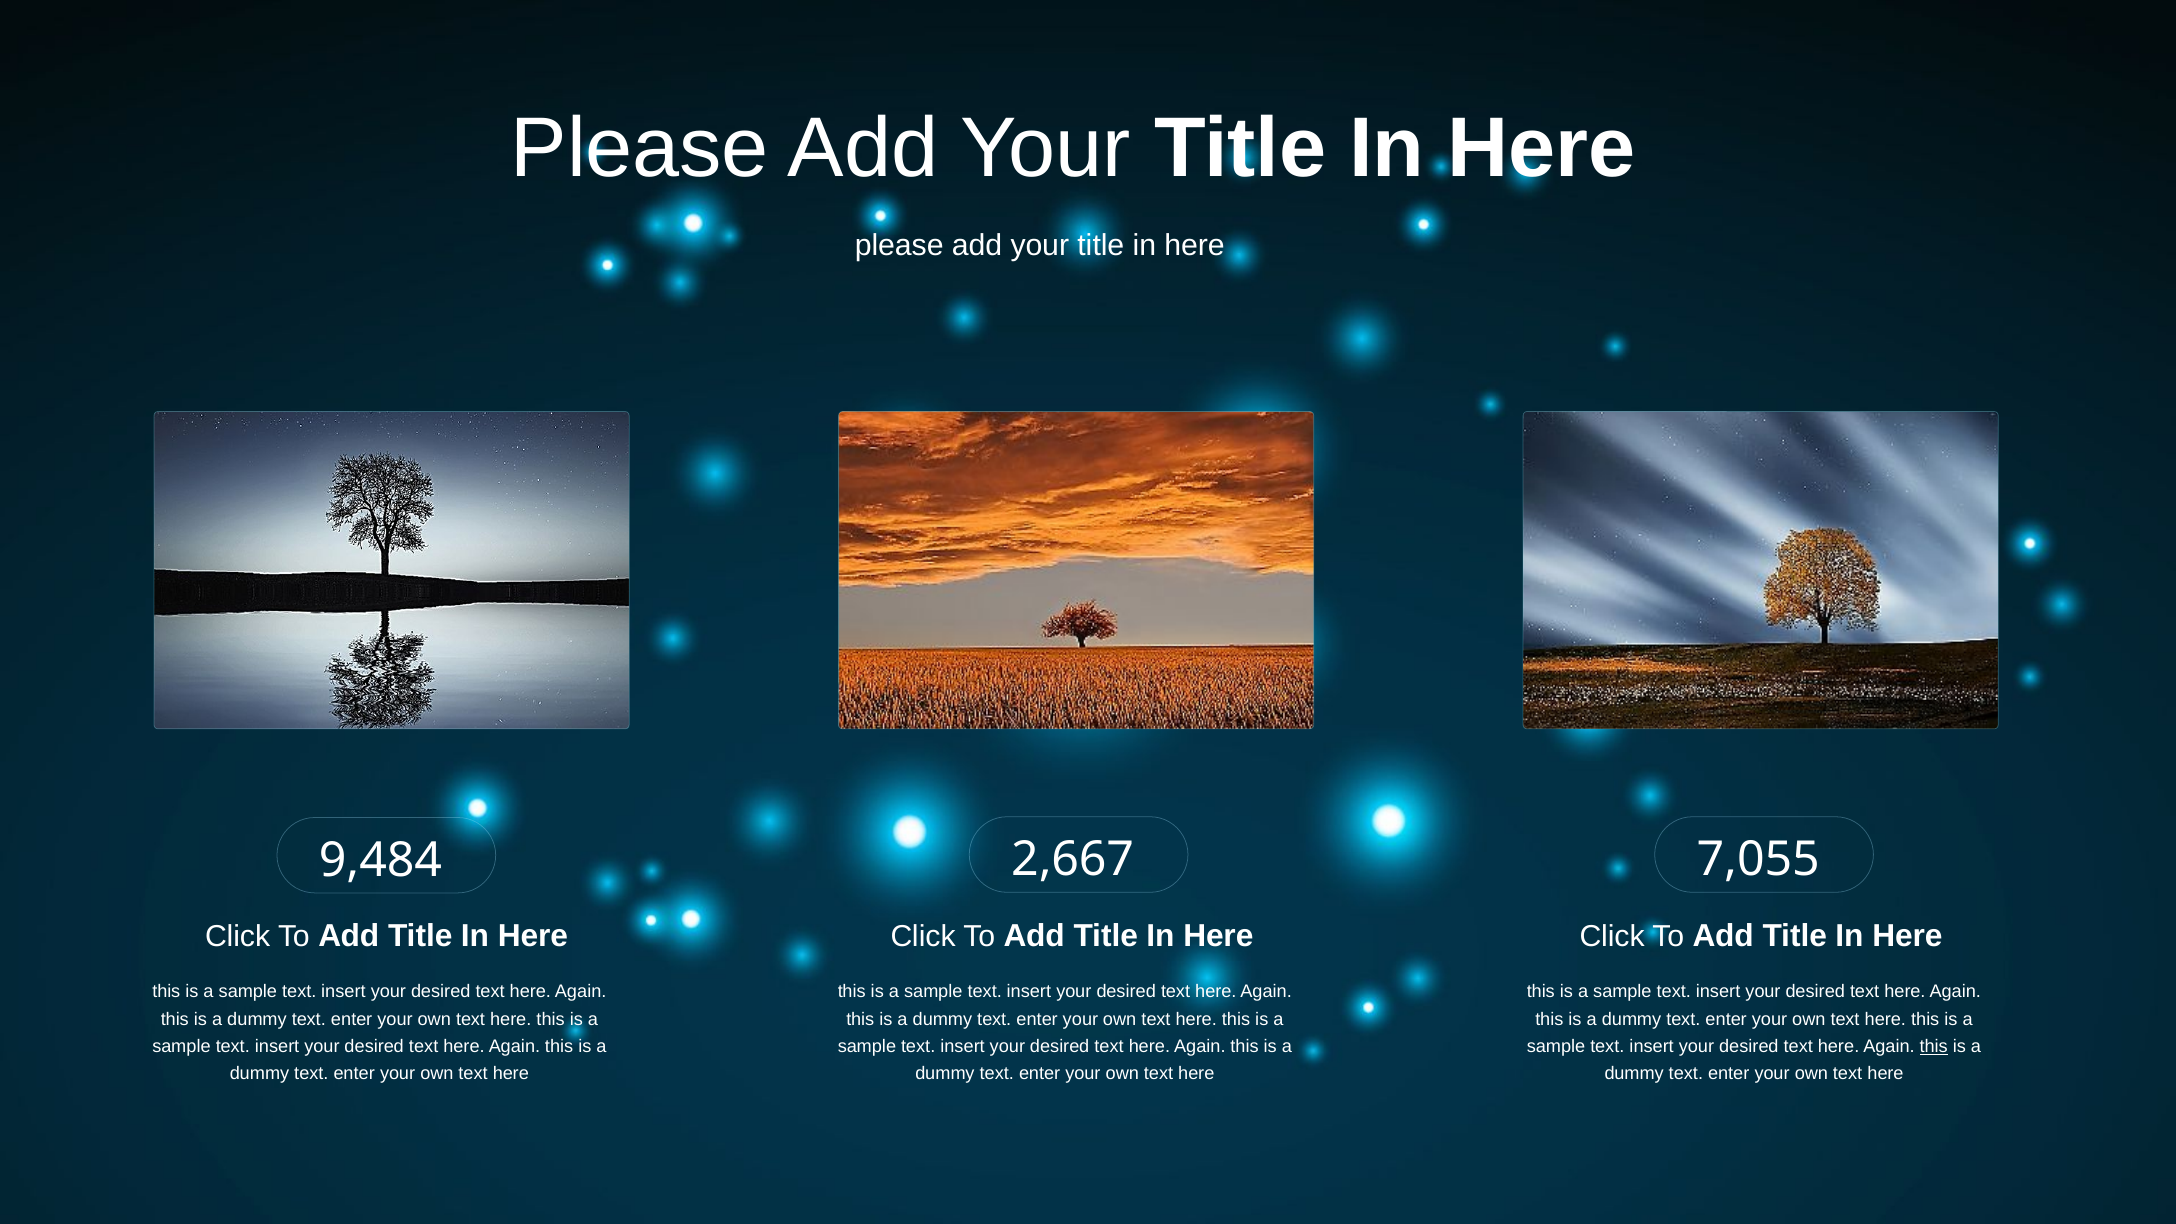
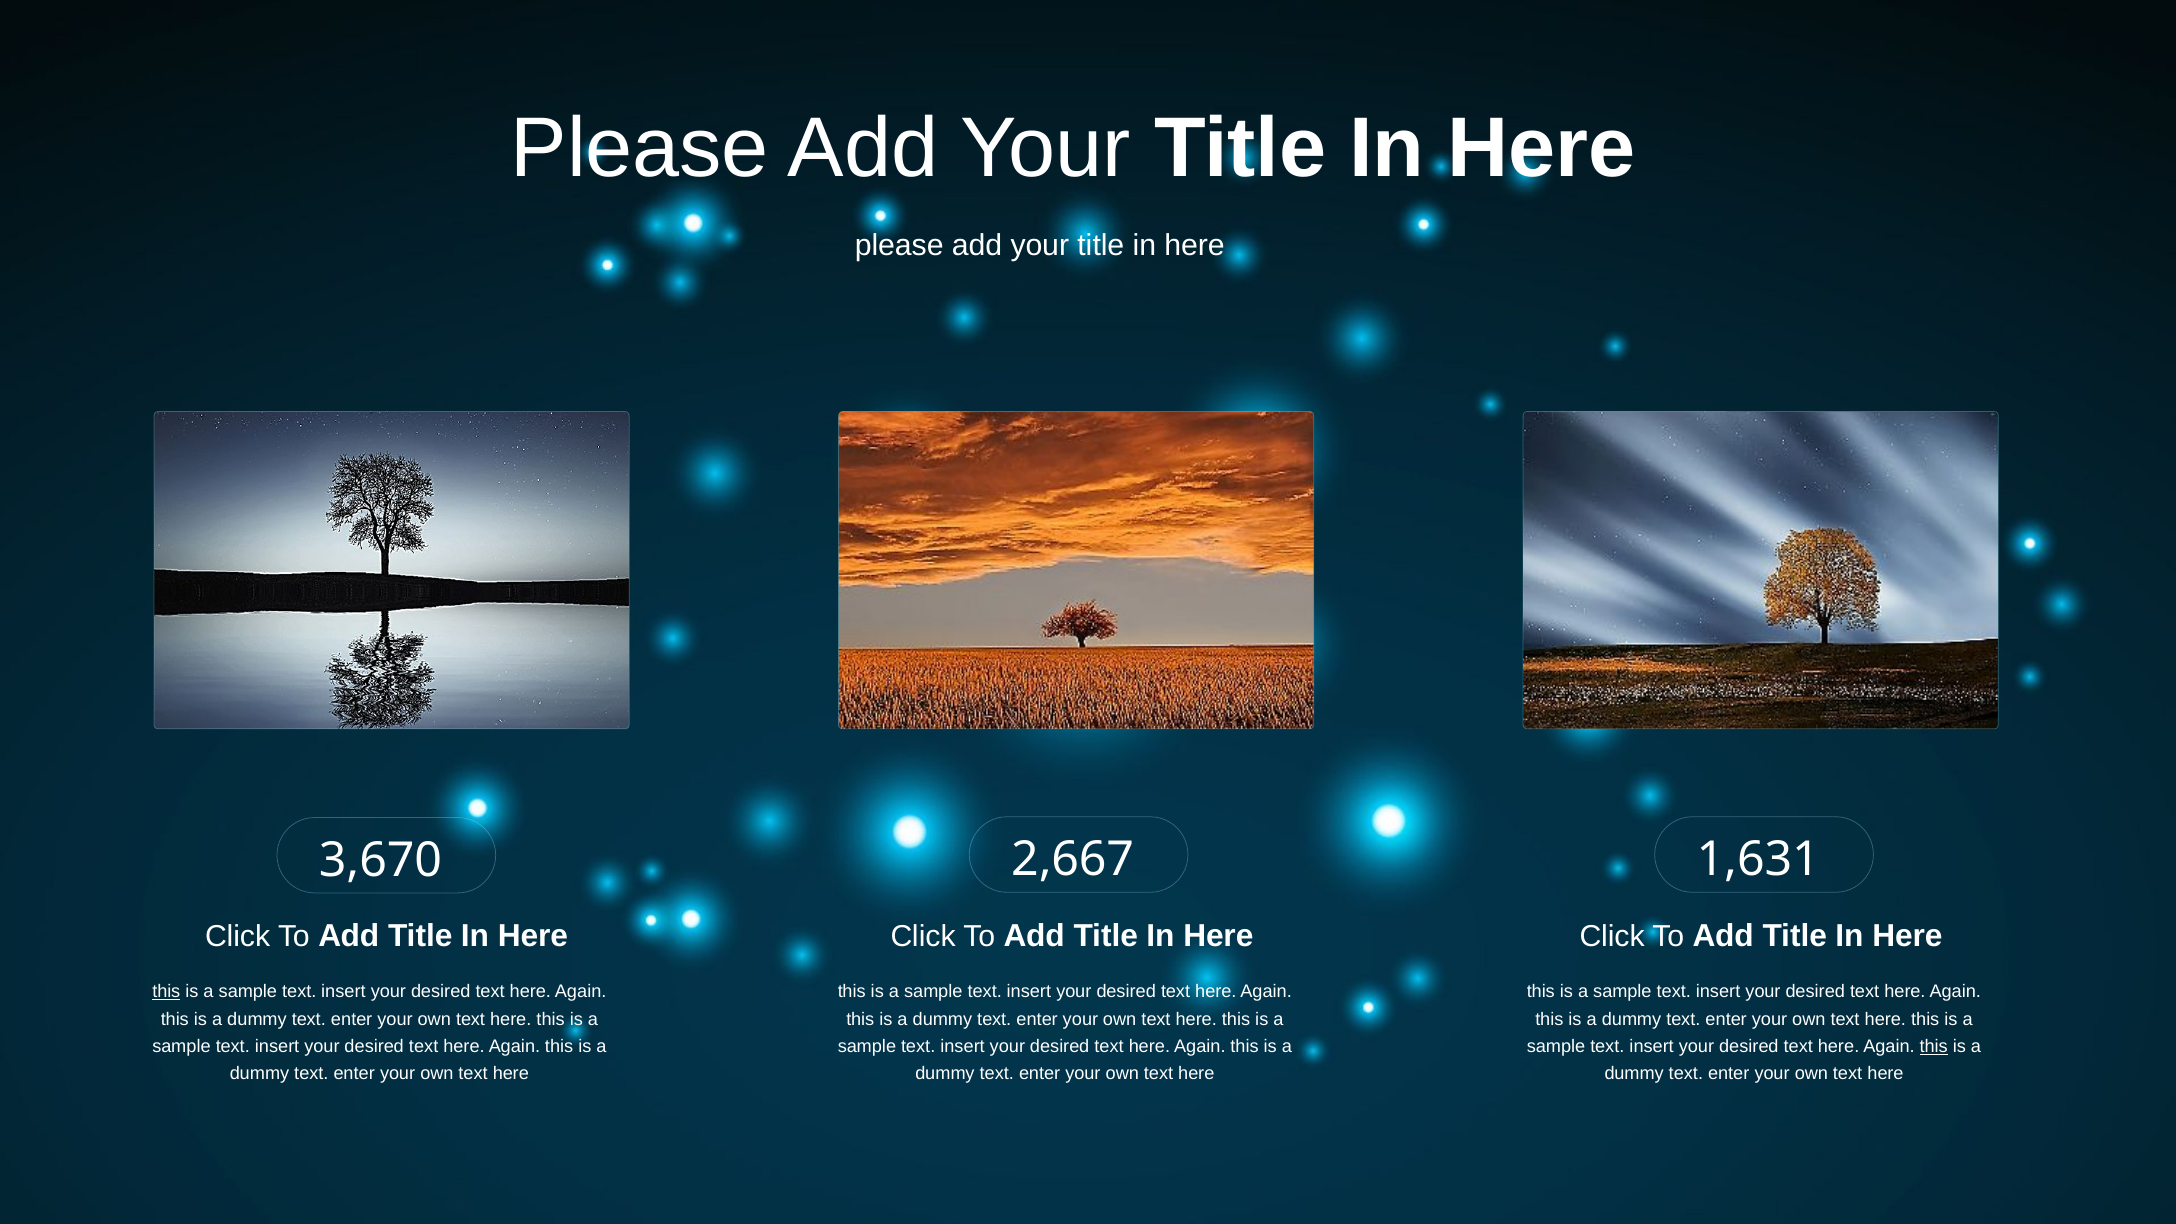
9,484: 9,484 -> 3,670 (380, 861)
7,055: 7,055 -> 1,631 (1758, 860)
this underline: none -> present (166, 992)
